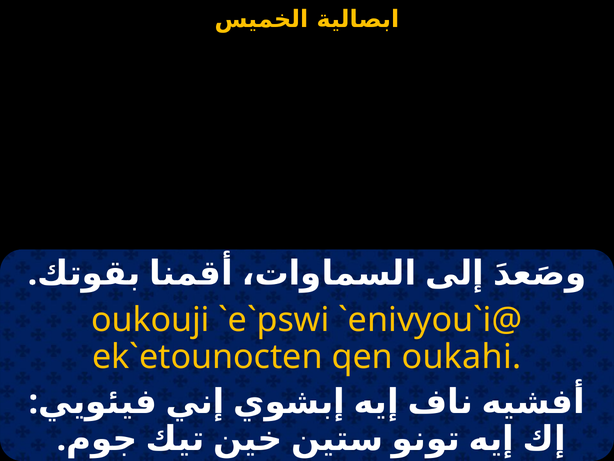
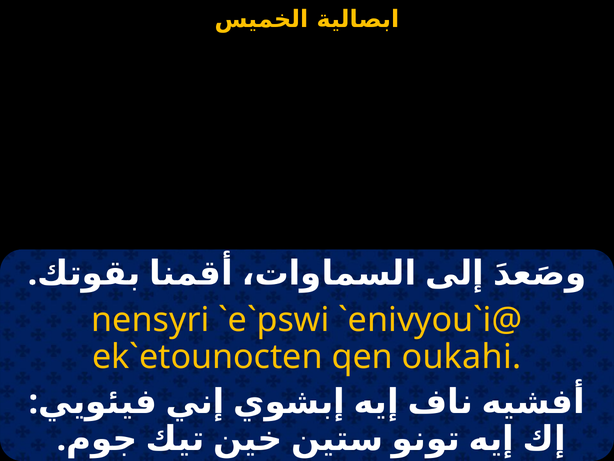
oukouji: oukouji -> nensyri (150, 320)
